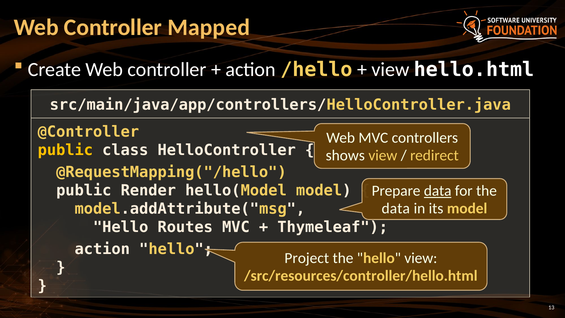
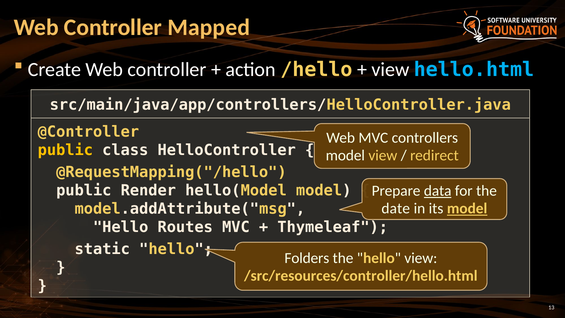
hello.html colour: white -> light blue (474, 70)
shows: shows -> model (345, 155)
data: data -> date (396, 209)
model underline: none -> present (467, 209)
action: action -> static (102, 249)
Project: Project -> Folders (307, 258)
